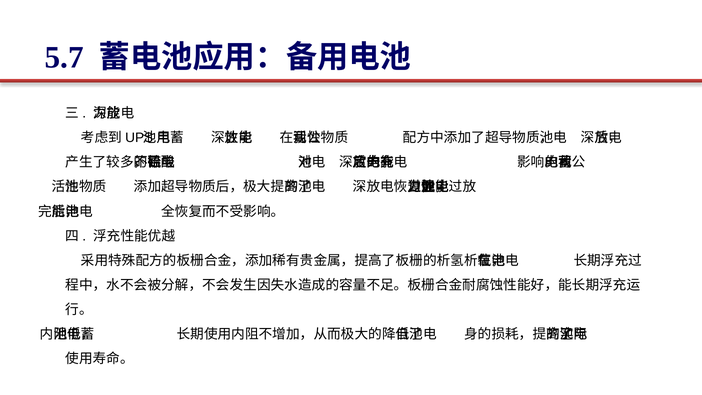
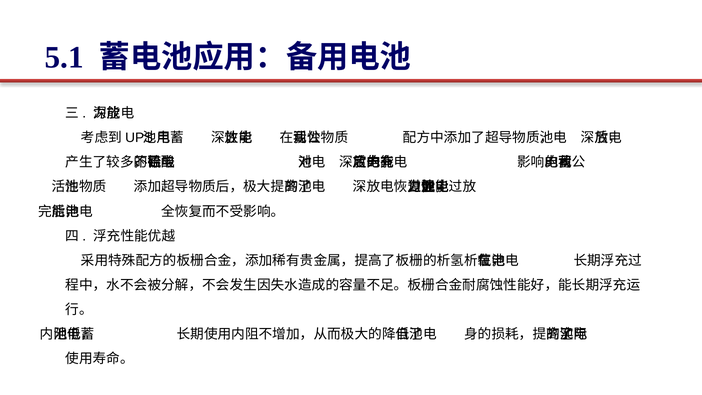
5.7: 5.7 -> 5.1 (64, 57)
